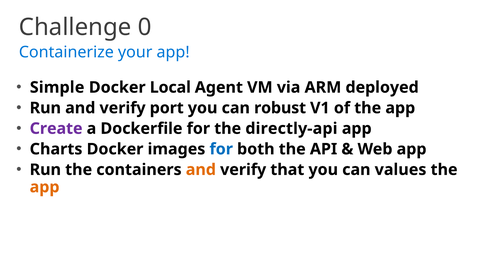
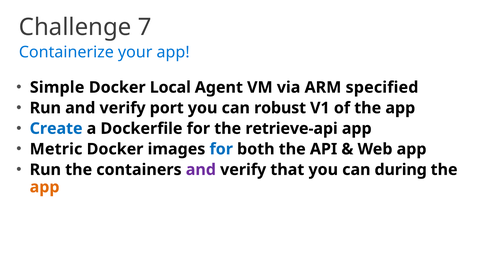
0: 0 -> 7 (145, 27)
deployed: deployed -> specified (382, 87)
Create colour: purple -> blue (56, 128)
directly-api: directly-api -> retrieve-api (292, 128)
Charts: Charts -> Metric (56, 149)
and colour: orange -> purple (201, 169)
values: values -> during (401, 169)
